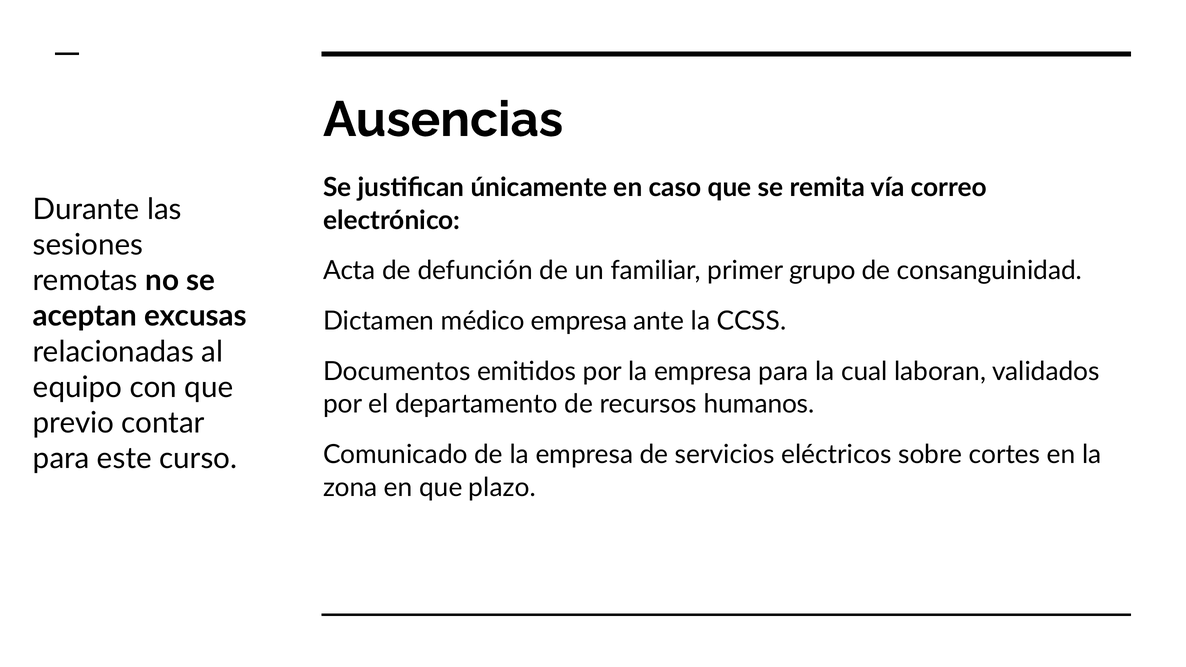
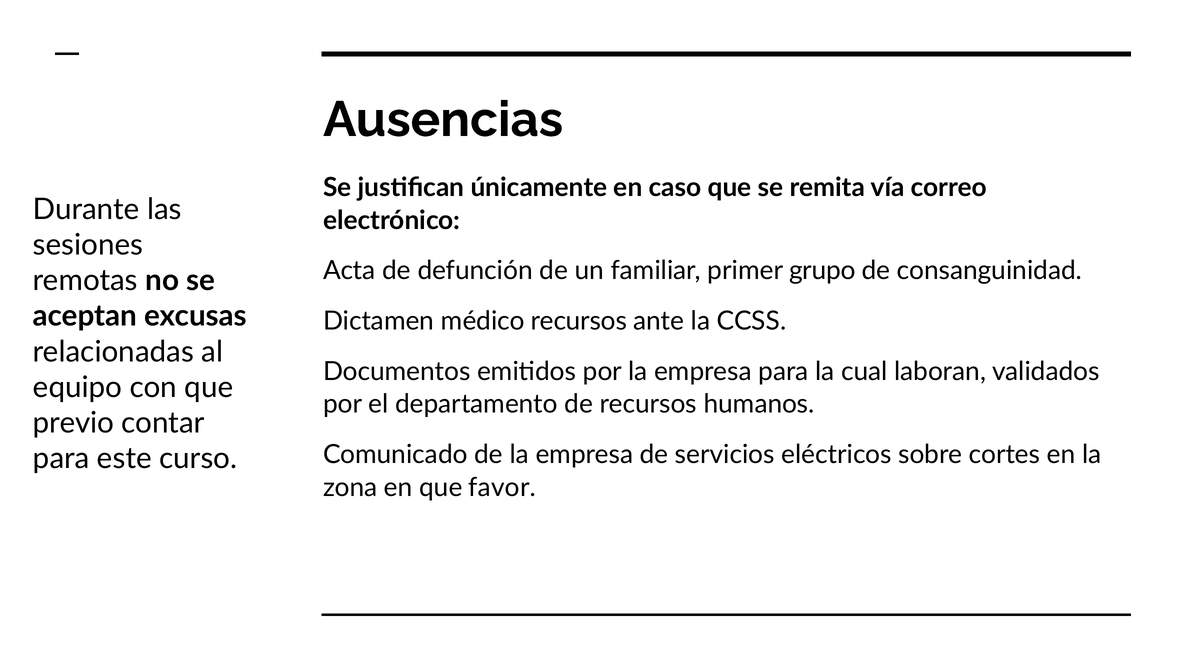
médico empresa: empresa -> recursos (579, 321)
plazo: plazo -> favor (502, 487)
